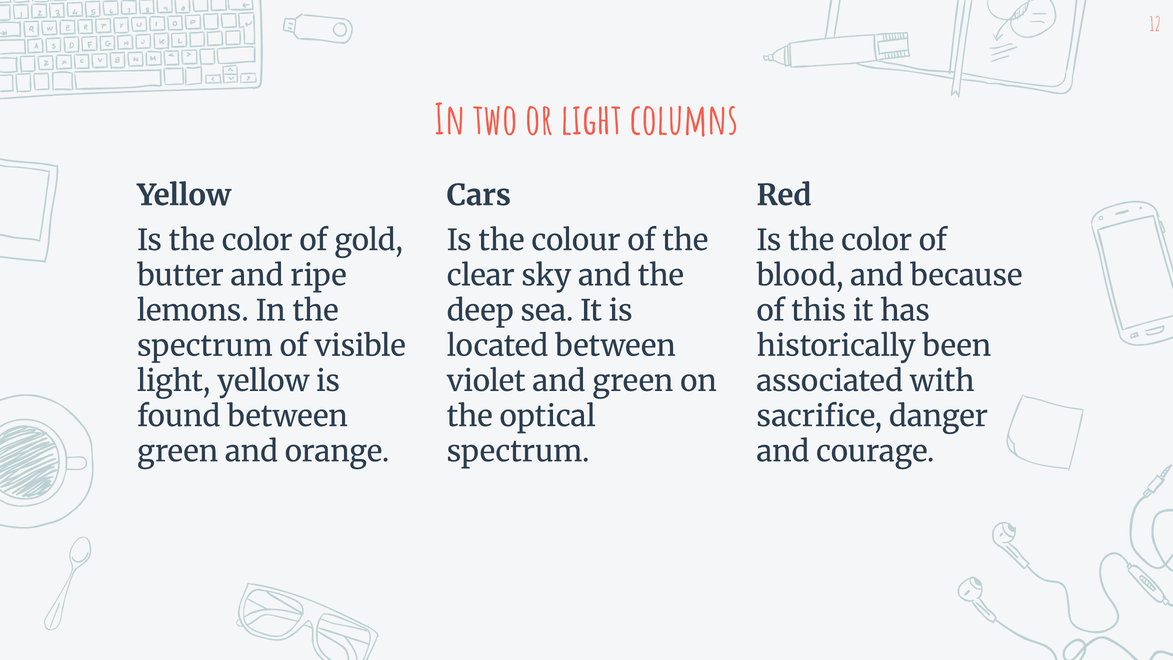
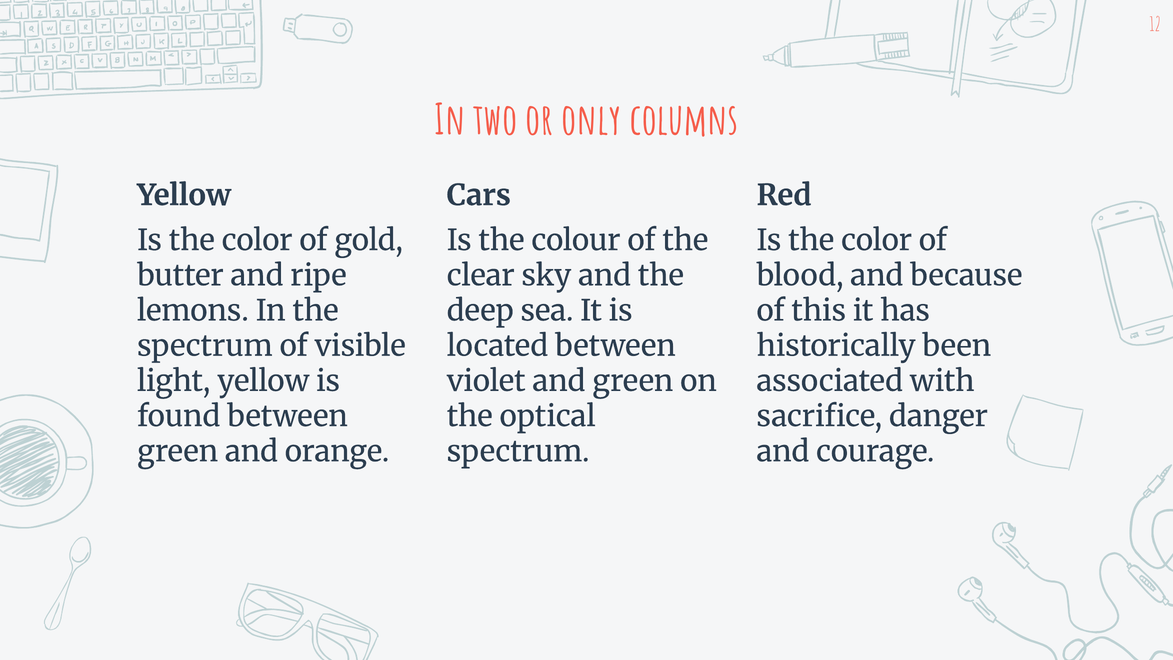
or light: light -> only (591, 121)
